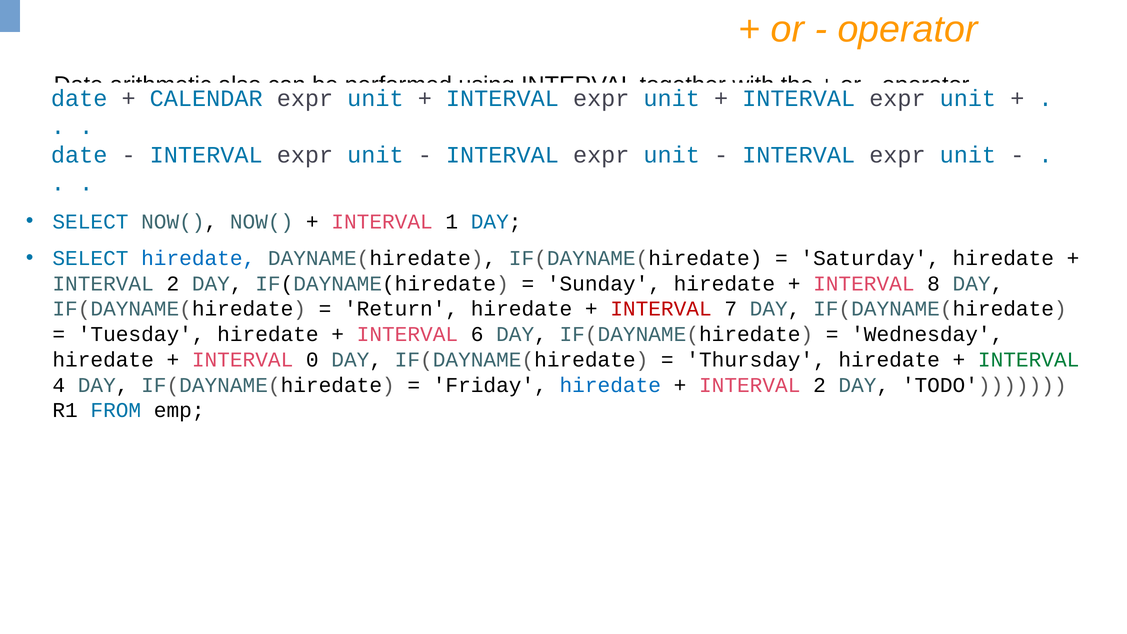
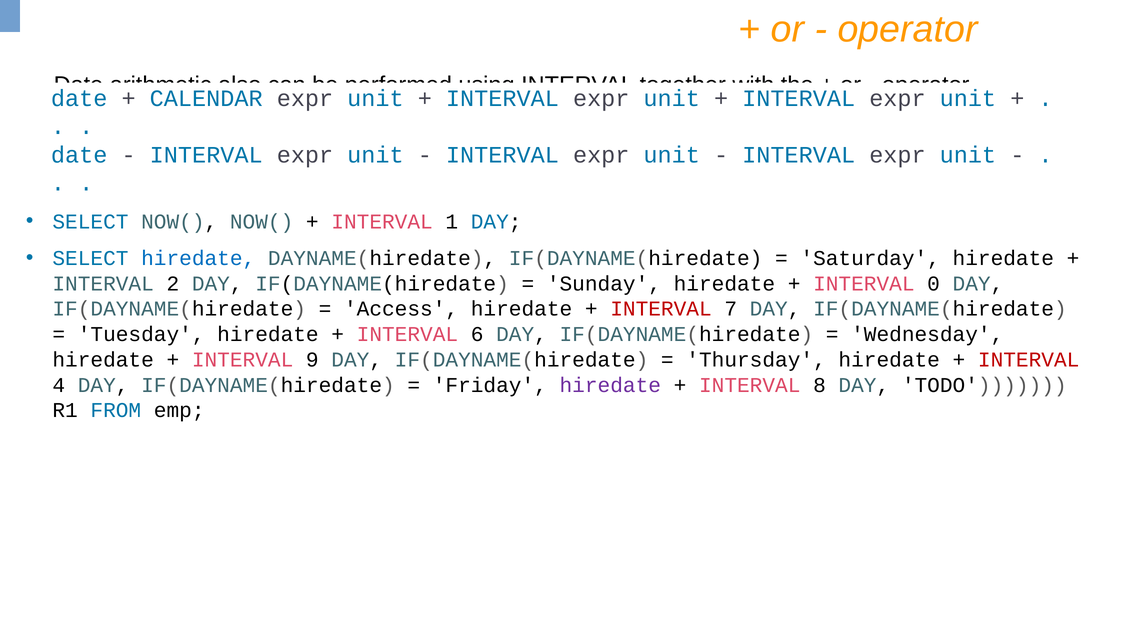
8: 8 -> 0 (934, 284)
Return: Return -> Access (401, 309)
0: 0 -> 9 (312, 360)
INTERVAL colour: green -> red (1029, 360)
hiredate colour: blue -> purple (610, 385)
2: 2 -> 8 (819, 385)
